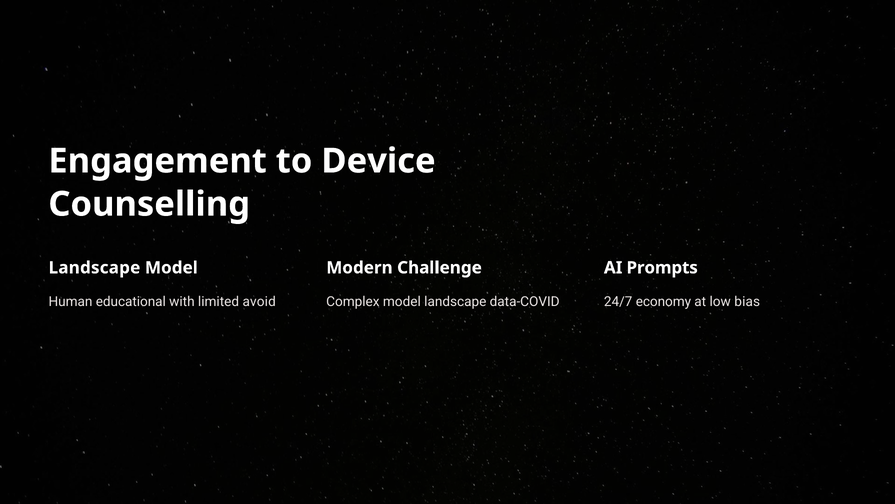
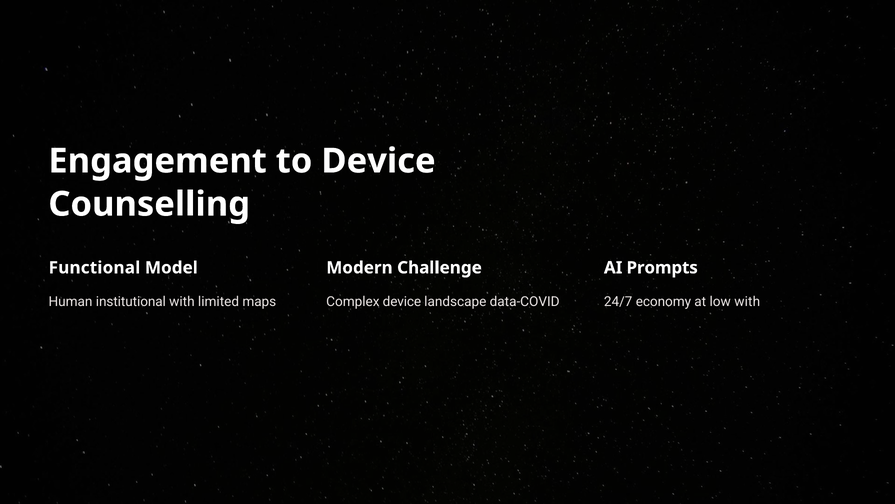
Landscape: Landscape -> Functional (94, 267)
educational: educational -> institutional (131, 301)
avoid: avoid -> maps (259, 301)
Complex model: model -> device (402, 301)
low bias: bias -> with (747, 301)
